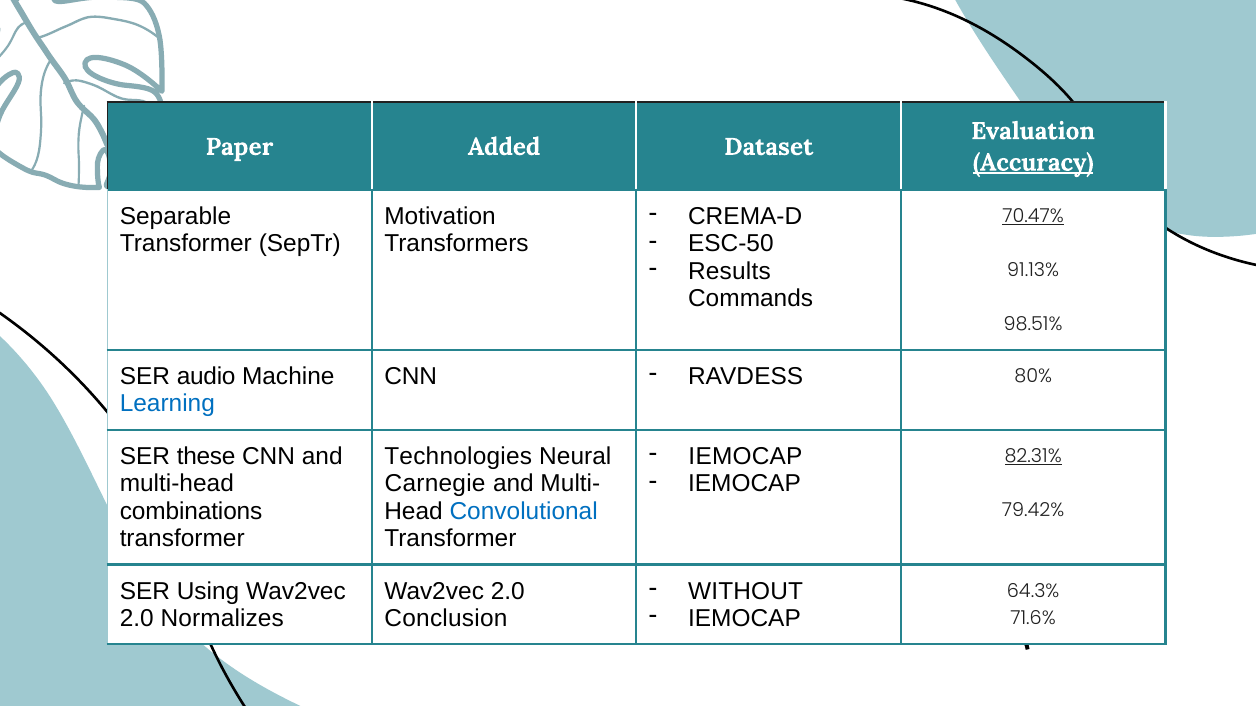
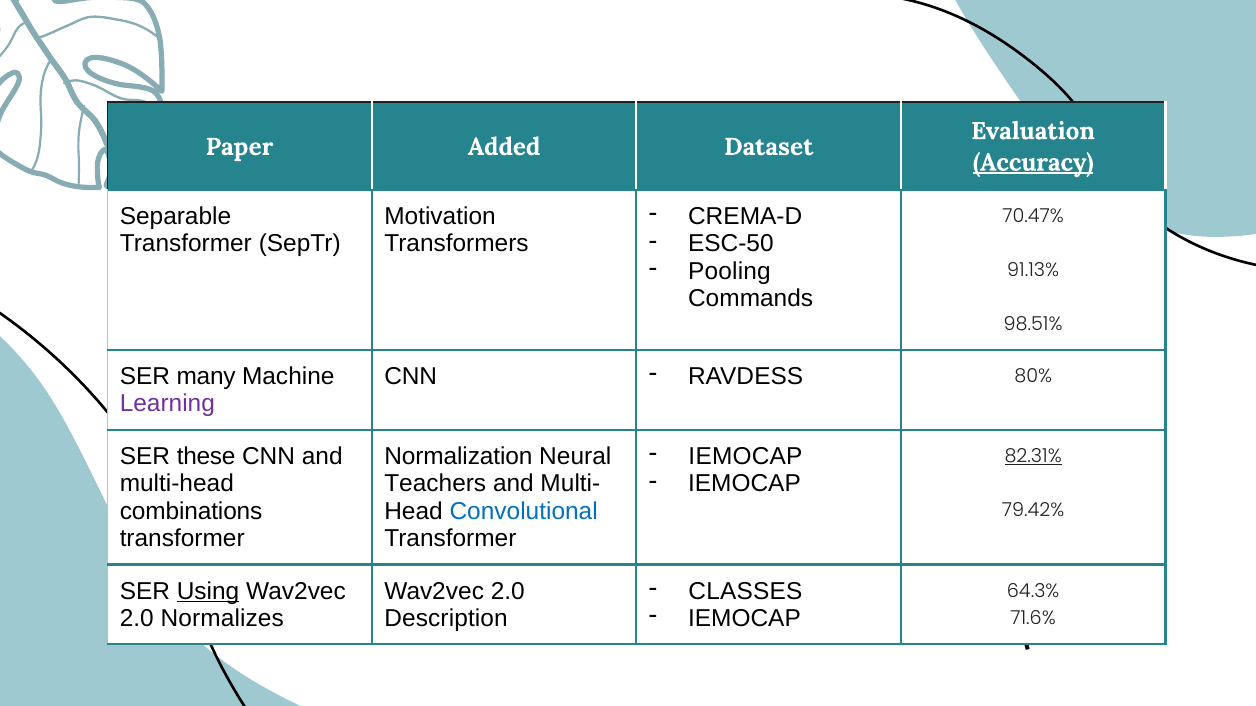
70.47% underline: present -> none (1033, 216)
Results: Results -> Pooling (729, 271)
audio: audio -> many (206, 377)
Learning colour: blue -> purple (167, 404)
Technologies: Technologies -> Normalization (458, 457)
Carnegie: Carnegie -> Teachers (435, 484)
WITHOUT: WITHOUT -> CLASSES (745, 591)
Using underline: none -> present (208, 591)
Conclusion: Conclusion -> Description (446, 619)
